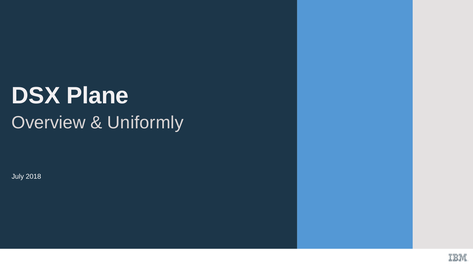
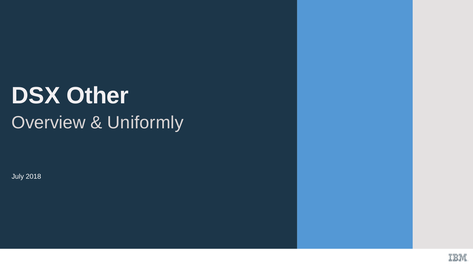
Plane: Plane -> Other (98, 96)
